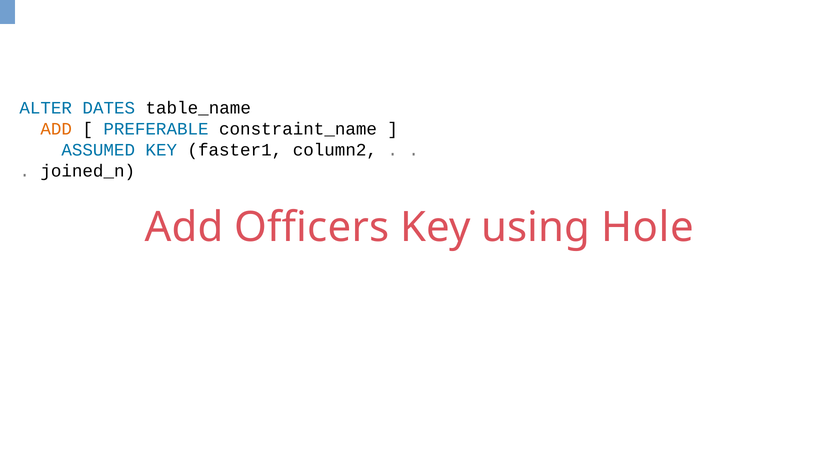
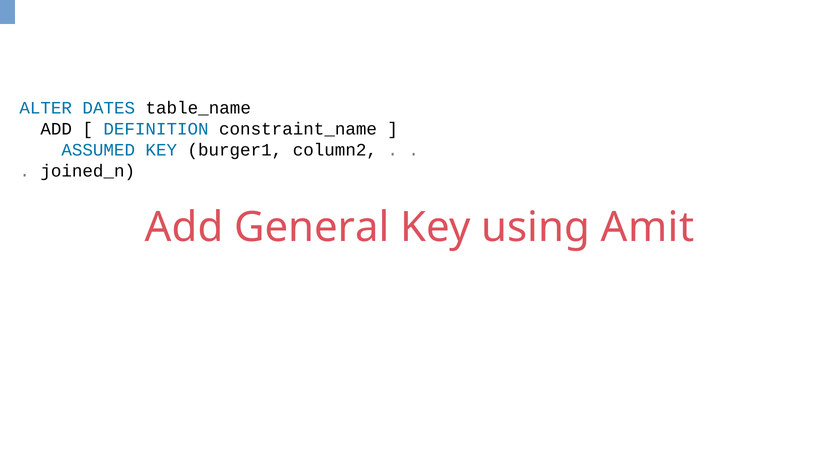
ADD colour: orange -> black (56, 129)
PREFERABLE: PREFERABLE -> DEFINITION (156, 129)
faster1: faster1 -> burger1 (235, 150)
Officers: Officers -> General (312, 228)
Hole: Hole -> Amit (648, 228)
